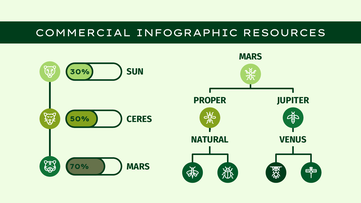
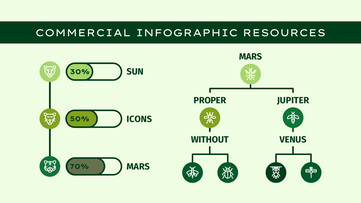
CERES: CERES -> ICONS (139, 119)
NATURAL: NATURAL -> WITHOUT (210, 140)
